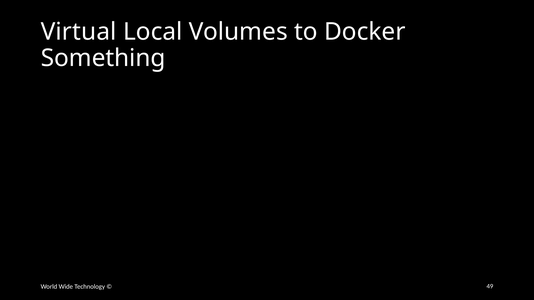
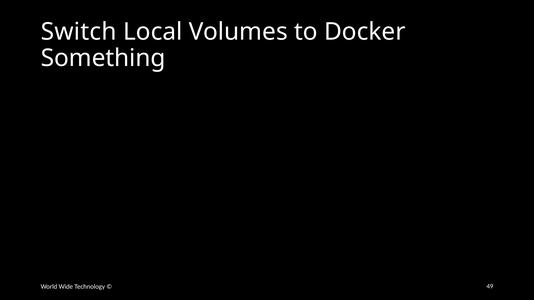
Virtual: Virtual -> Switch (79, 32)
